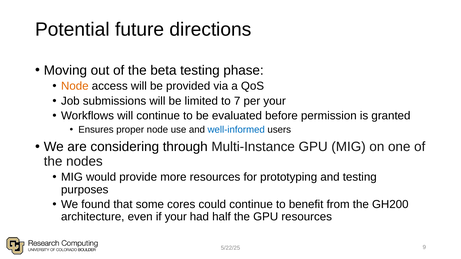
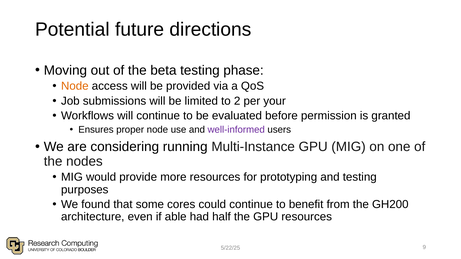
7: 7 -> 2 (237, 101)
well-informed colour: blue -> purple (236, 130)
through: through -> running (185, 147)
if your: your -> able (176, 217)
